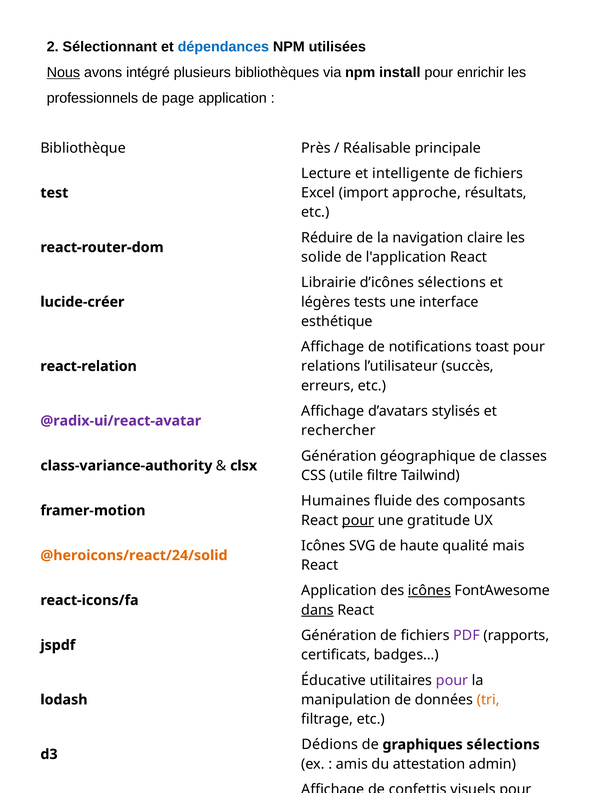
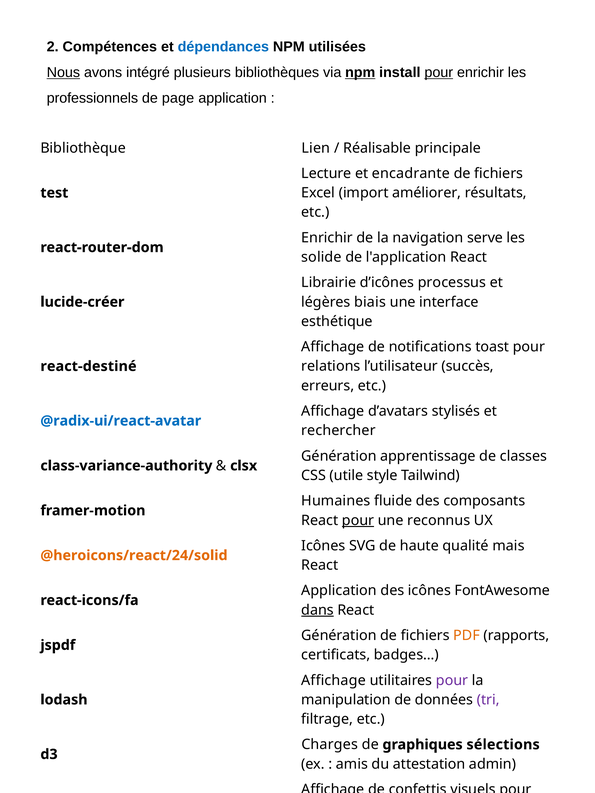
Sélectionnant: Sélectionnant -> Compétences (110, 47)
npm underline: none -> present (360, 73)
pour underline: none -> present (439, 73)
Près: Près -> Lien (316, 148)
intelligente: intelligente -> encadrante (411, 173)
approche: approche -> améliorer (427, 193)
Réduire: Réduire -> Enrichir (327, 238)
claire: claire -> serve (485, 238)
d’icônes sélections: sélections -> processus (452, 283)
tests: tests -> biais (370, 302)
react-relation: react-relation -> react-destiné (88, 366)
@radix-ui/react-avatar colour: purple -> blue (121, 421)
géographique: géographique -> apprentissage (428, 456)
filtre: filtre -> style (382, 476)
gratitude: gratitude -> reconnus (439, 520)
icônes underline: present -> none (429, 591)
PDF colour: purple -> orange (467, 636)
Éducative: Éducative -> Affichage (334, 681)
tri colour: orange -> purple (488, 700)
Dédions: Dédions -> Charges (330, 745)
